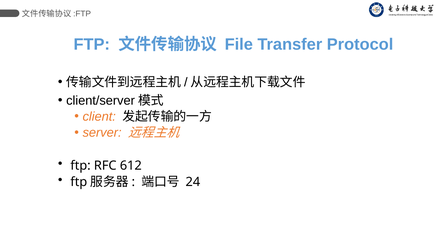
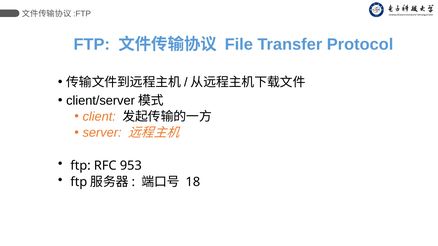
612: 612 -> 953 (131, 166)
24: 24 -> 18 (193, 182)
